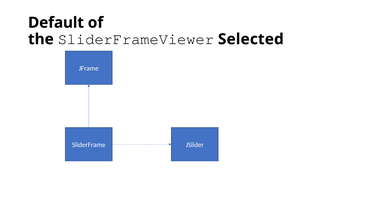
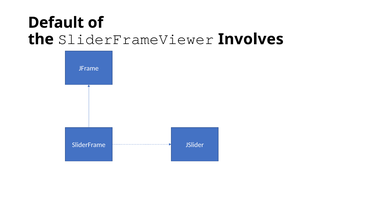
Selected: Selected -> Involves (251, 39)
